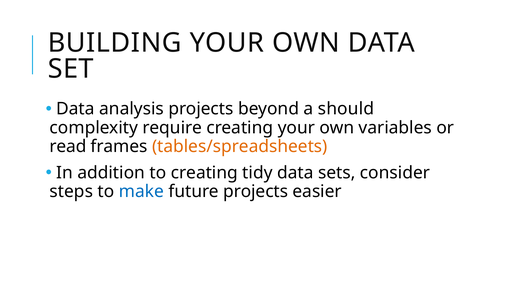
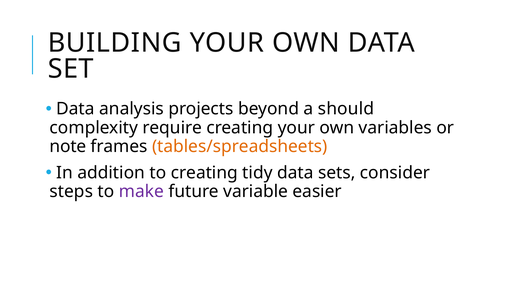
read: read -> note (68, 146)
make colour: blue -> purple (141, 192)
future projects: projects -> variable (256, 192)
